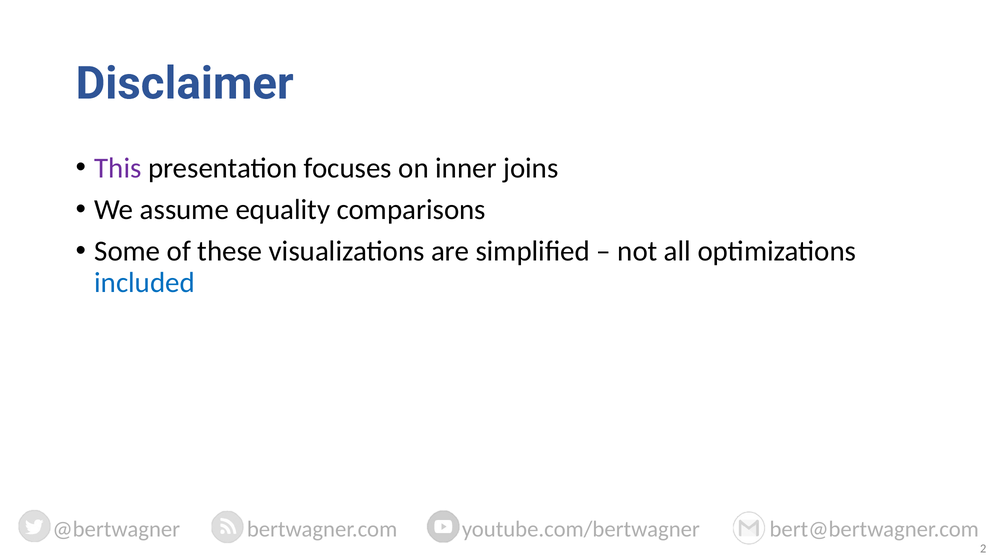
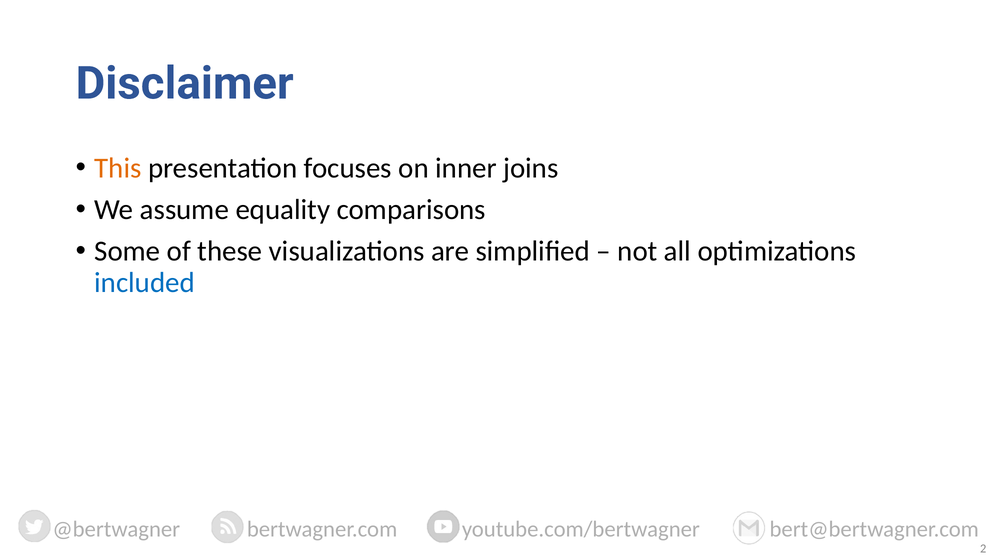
This colour: purple -> orange (118, 168)
